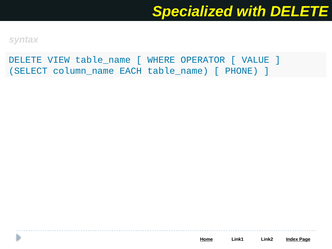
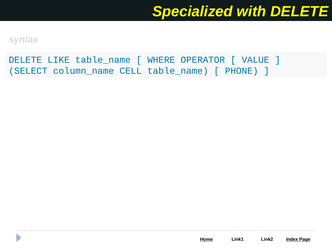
VIEW: VIEW -> LIKE (59, 60)
EACH: EACH -> CELL (131, 71)
